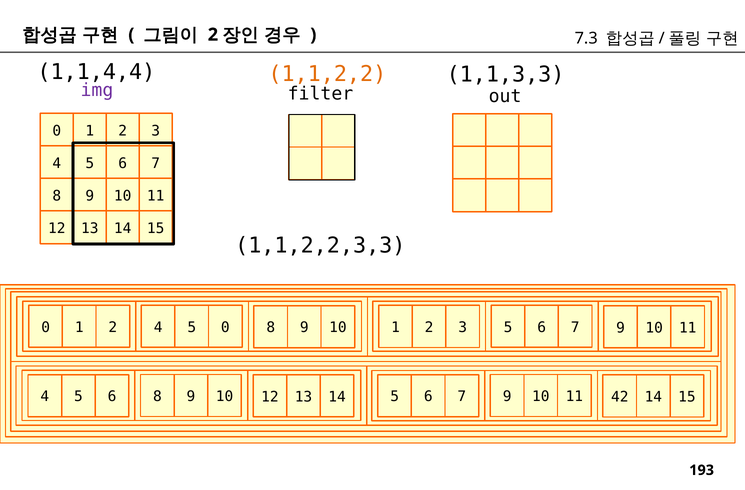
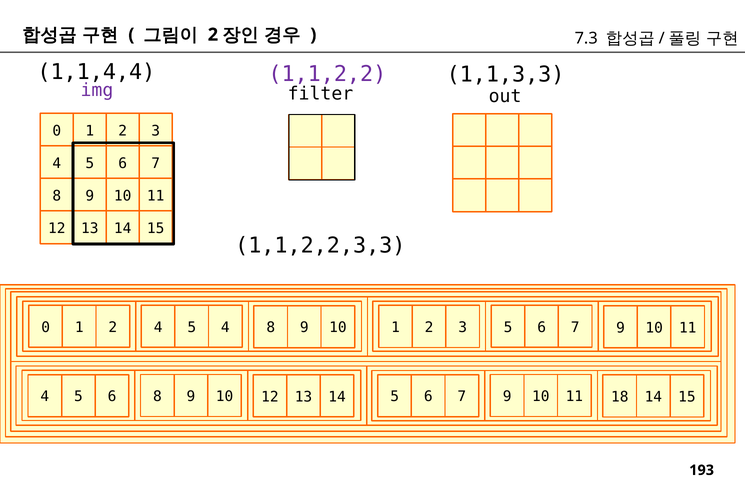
1,1,2,2 colour: orange -> purple (327, 74)
5 0: 0 -> 4 (225, 327)
42: 42 -> 18 (620, 396)
